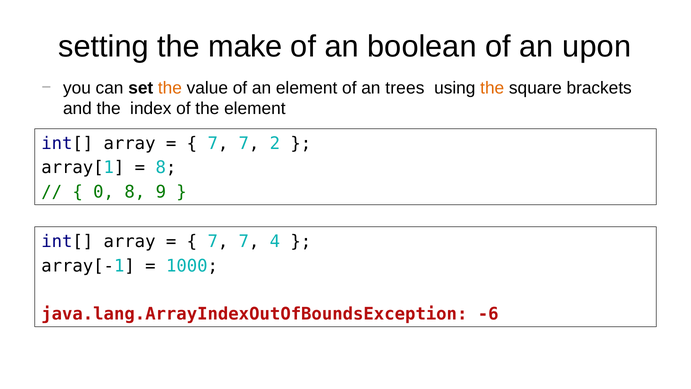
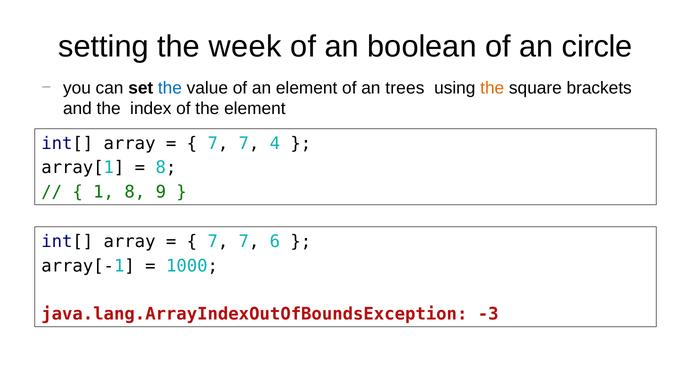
make: make -> week (245, 47)
upon: upon -> circle (597, 47)
the colour: orange -> blue (170, 88)
2: 2 -> 4 (275, 143)
0: 0 -> 1 (104, 192)
4: 4 -> 6 (275, 241)
-6: -6 -> -3 (488, 314)
